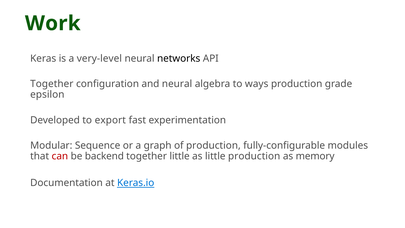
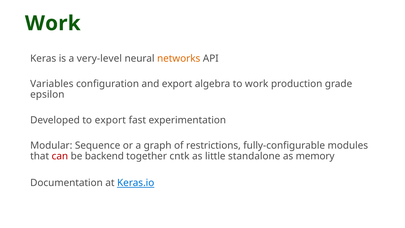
networks colour: black -> orange (179, 59)
Together: Together -> Variables (52, 84)
and neural: neural -> export (177, 84)
to ways: ways -> work (257, 84)
of production: production -> restrictions (213, 145)
together little: little -> cntk (180, 156)
little production: production -> standalone (254, 156)
